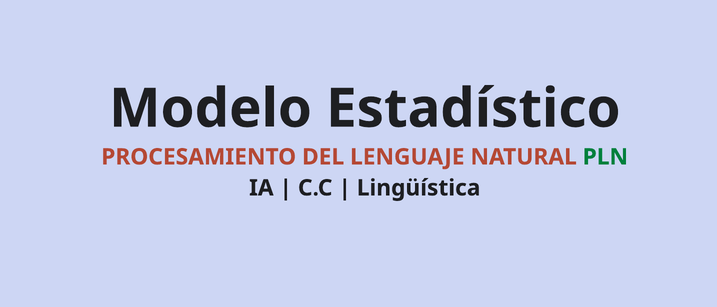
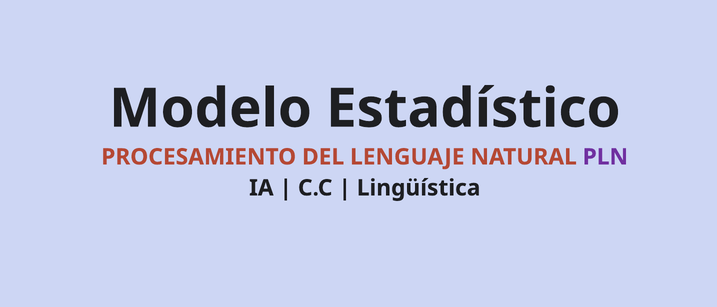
PLN colour: green -> purple (605, 157)
